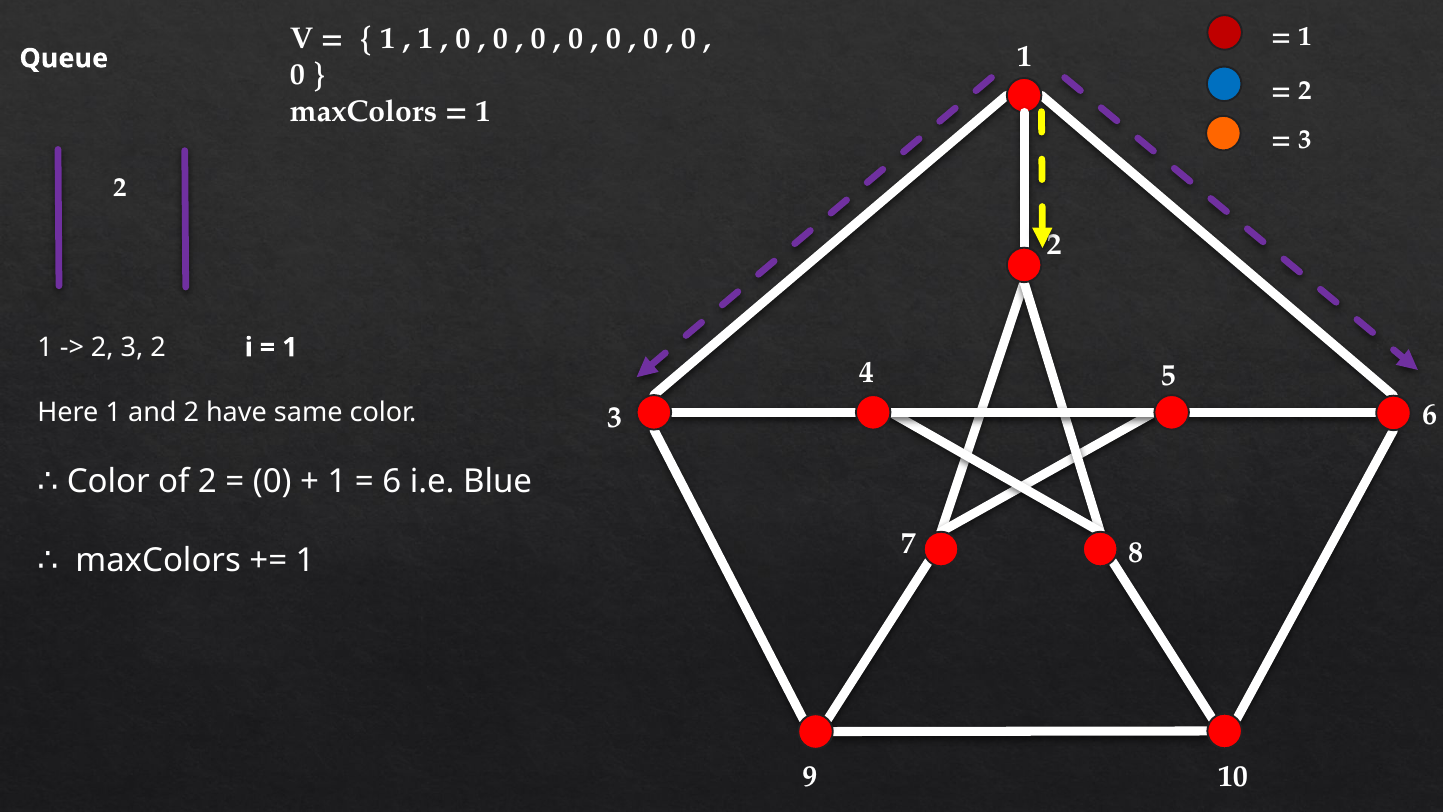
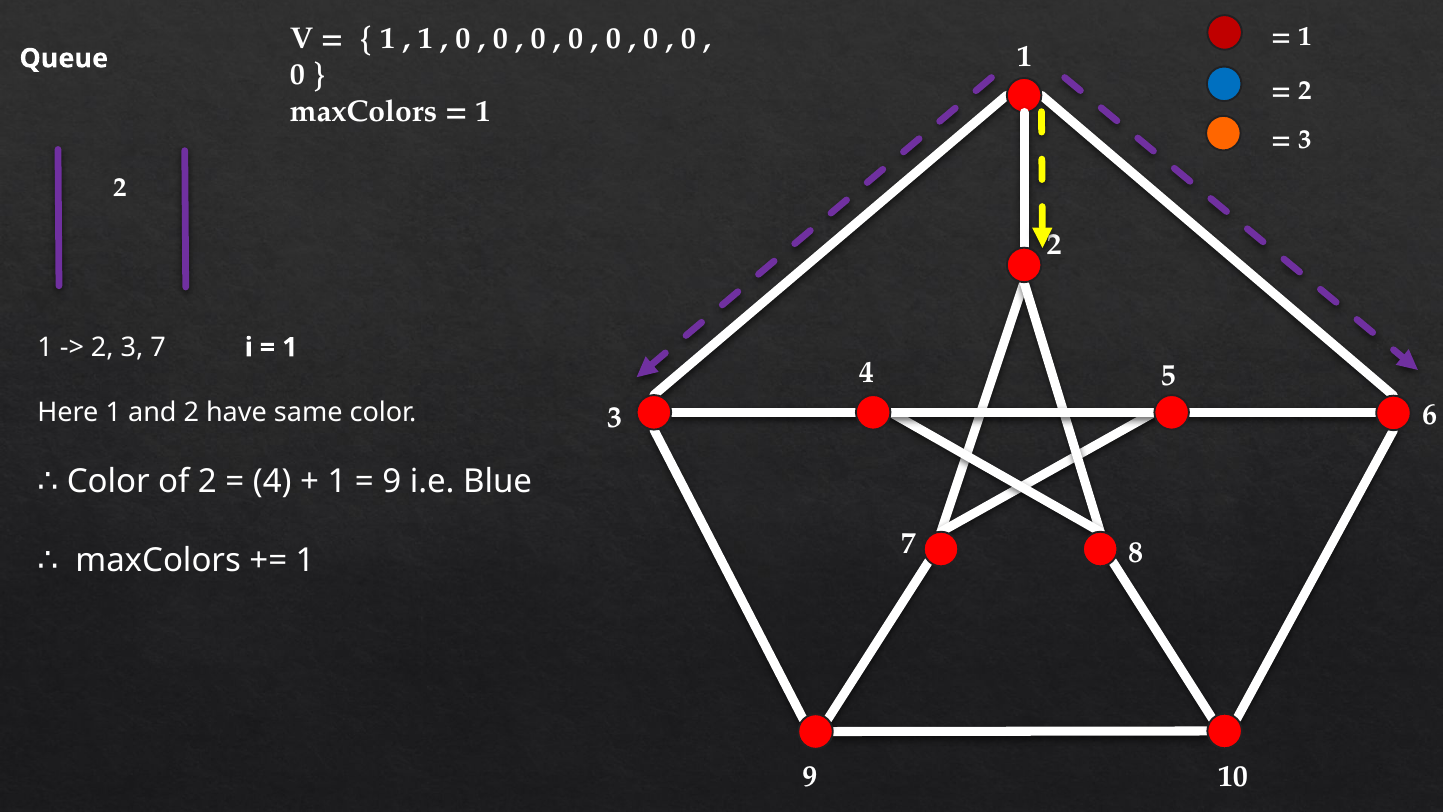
3 2: 2 -> 7 (158, 347)
0: 0 -> 4 (272, 481)
6: 6 -> 9 (392, 481)
